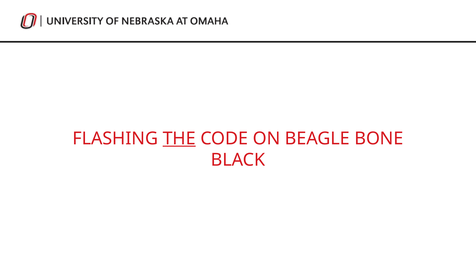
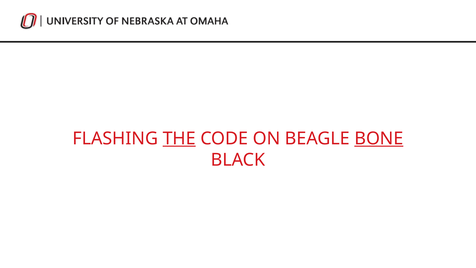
BONE underline: none -> present (379, 138)
